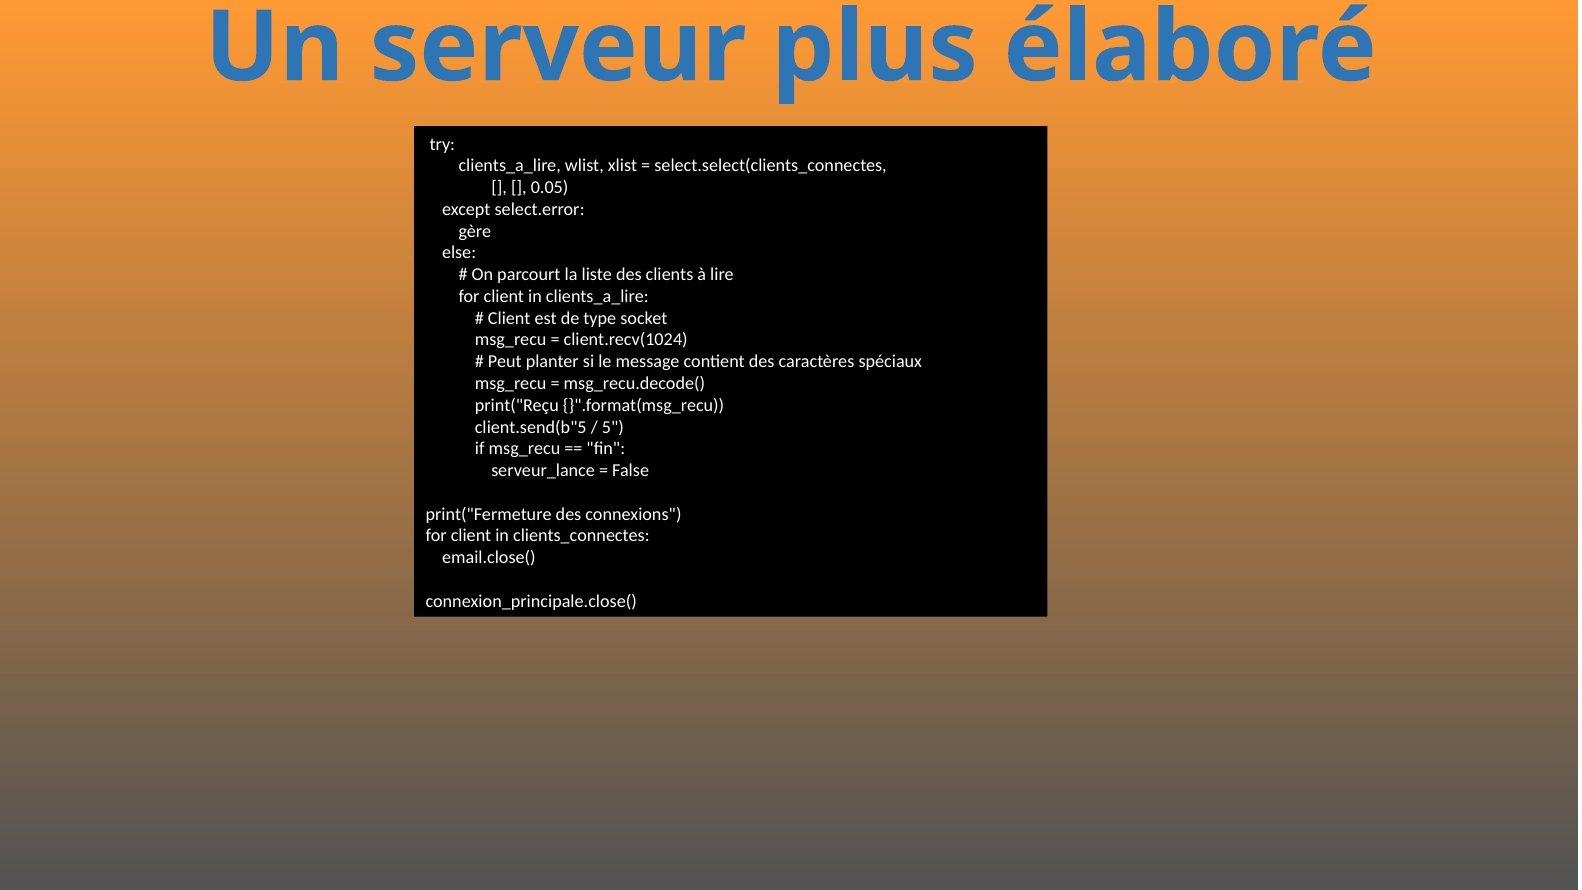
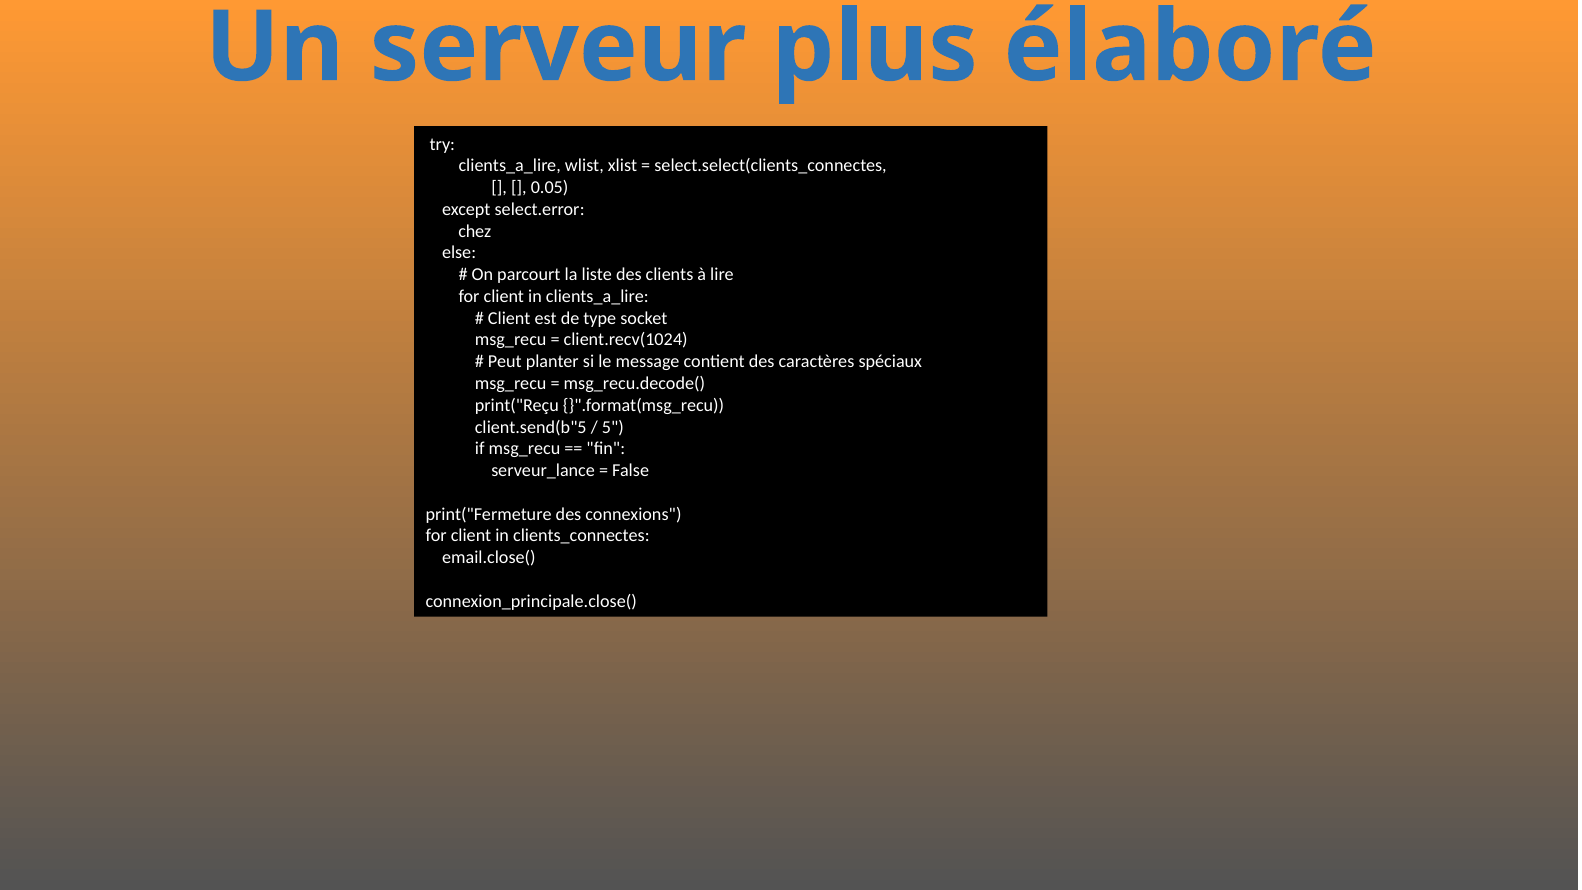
gère: gère -> chez (475, 231)
